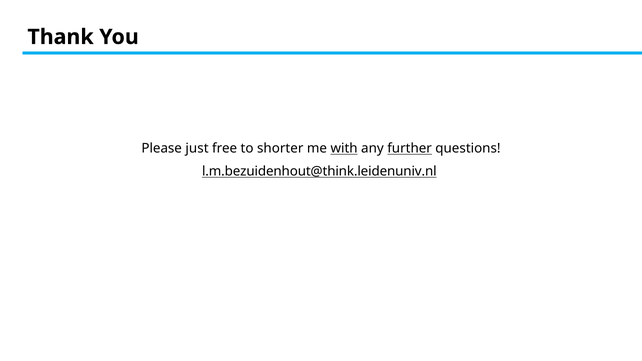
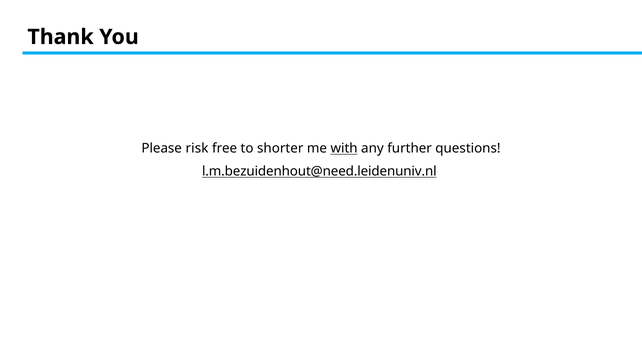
just: just -> risk (197, 148)
further underline: present -> none (410, 148)
l.m.bezuidenhout@think.leidenuniv.nl: l.m.bezuidenhout@think.leidenuniv.nl -> l.m.bezuidenhout@need.leidenuniv.nl (319, 171)
